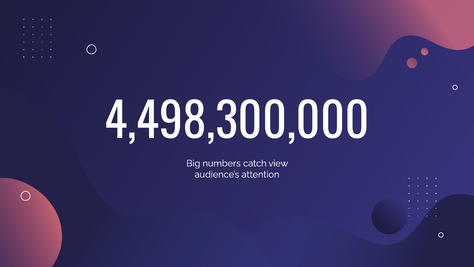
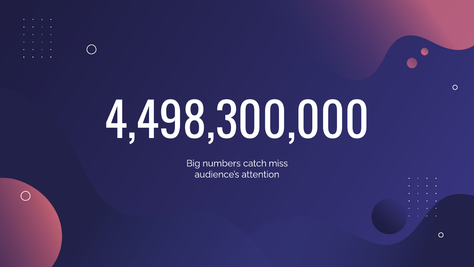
view: view -> miss (278, 163)
